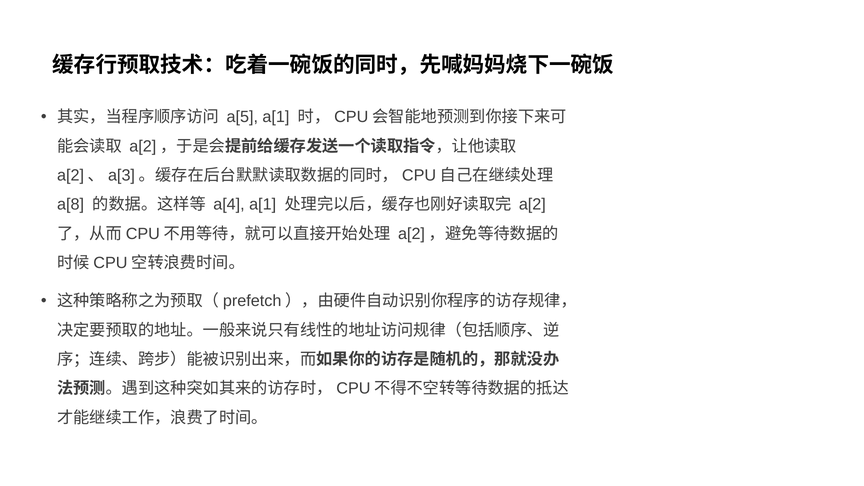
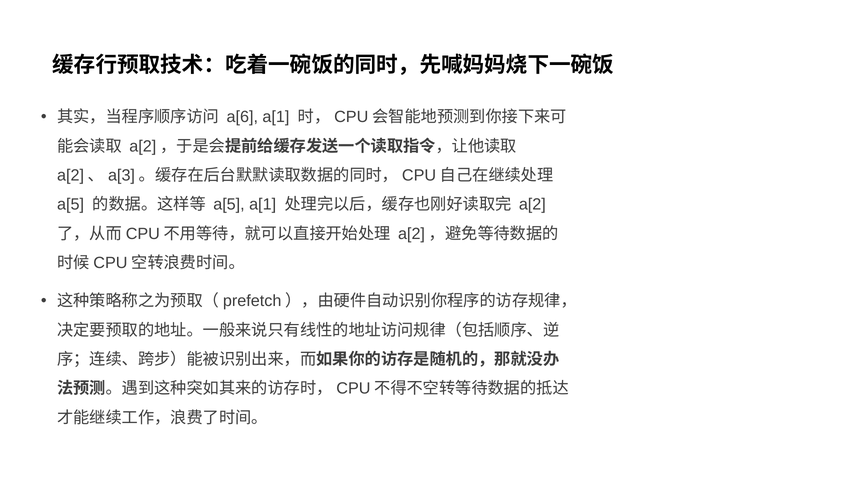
a[5: a[5 -> a[6 (242, 117)
a[8: a[8 -> a[5 (71, 205)
a[4: a[4 -> a[5 (229, 205)
